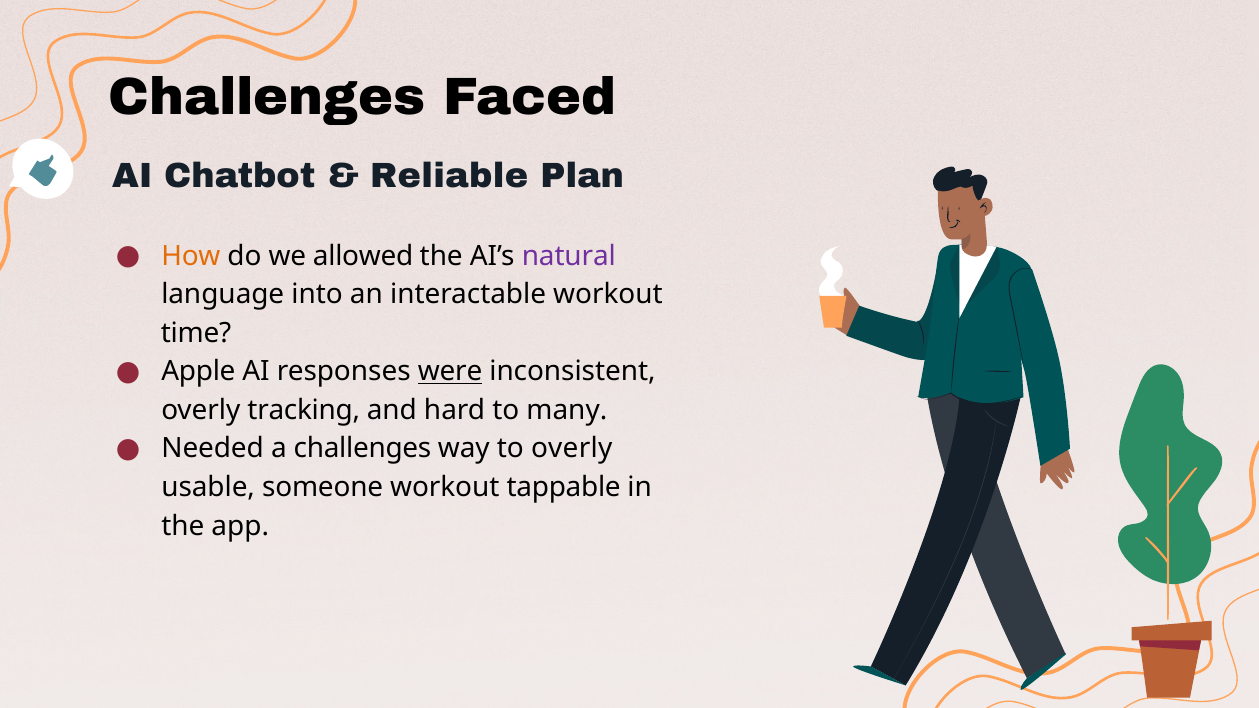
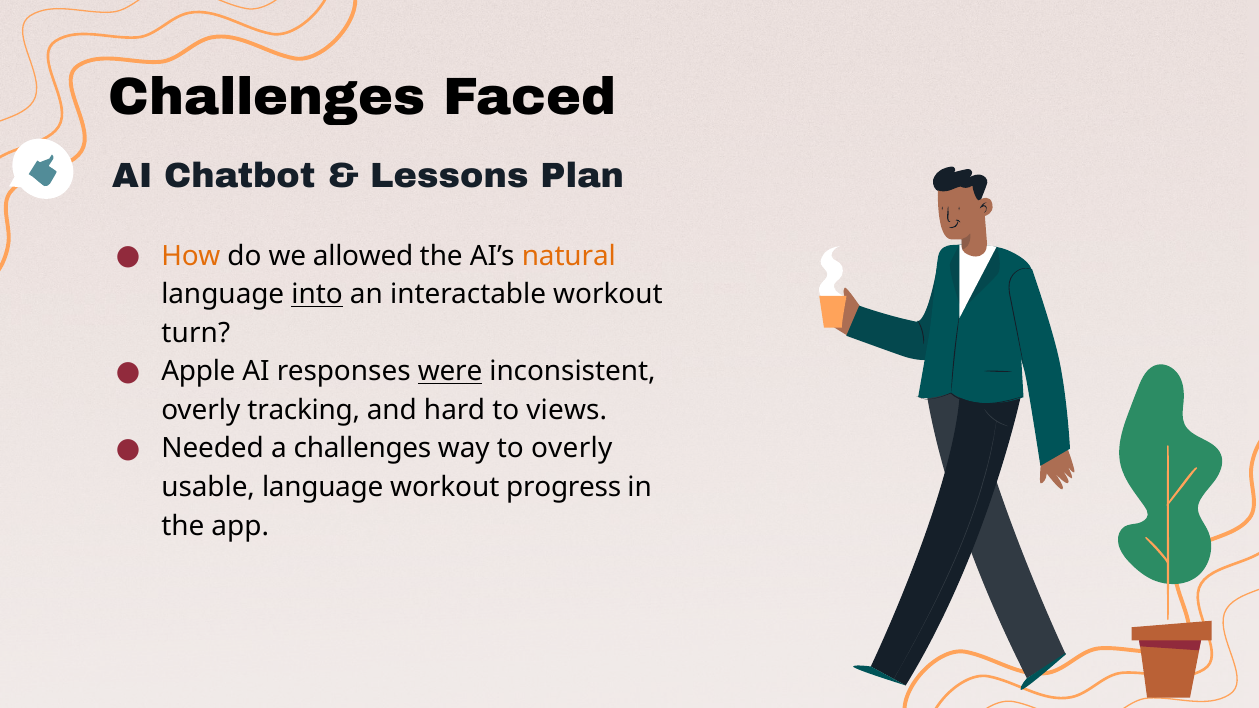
Reliable: Reliable -> Lessons (449, 176)
natural colour: purple -> orange (569, 256)
into underline: none -> present (317, 295)
time: time -> turn (196, 333)
many: many -> views (567, 410)
usable someone: someone -> language (323, 487)
tappable: tappable -> progress (564, 487)
